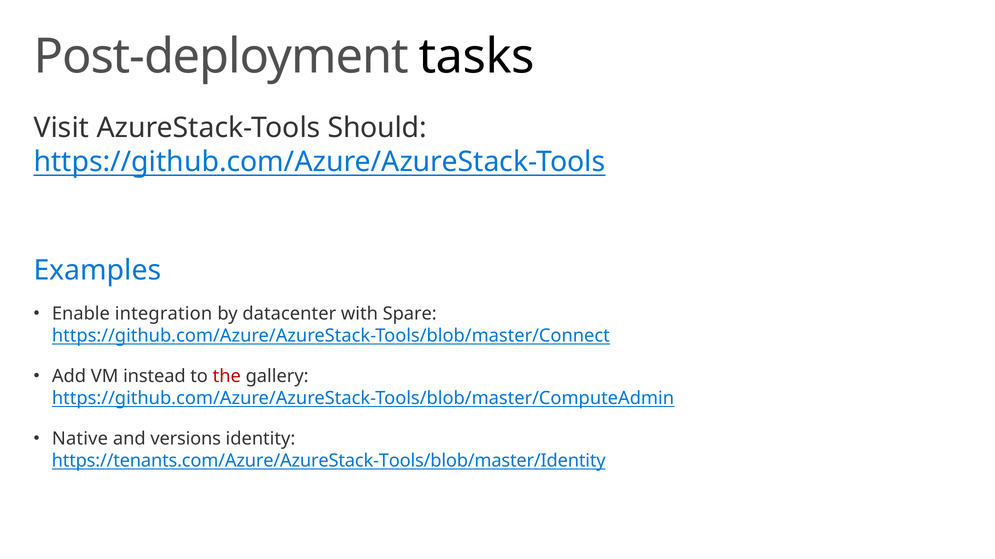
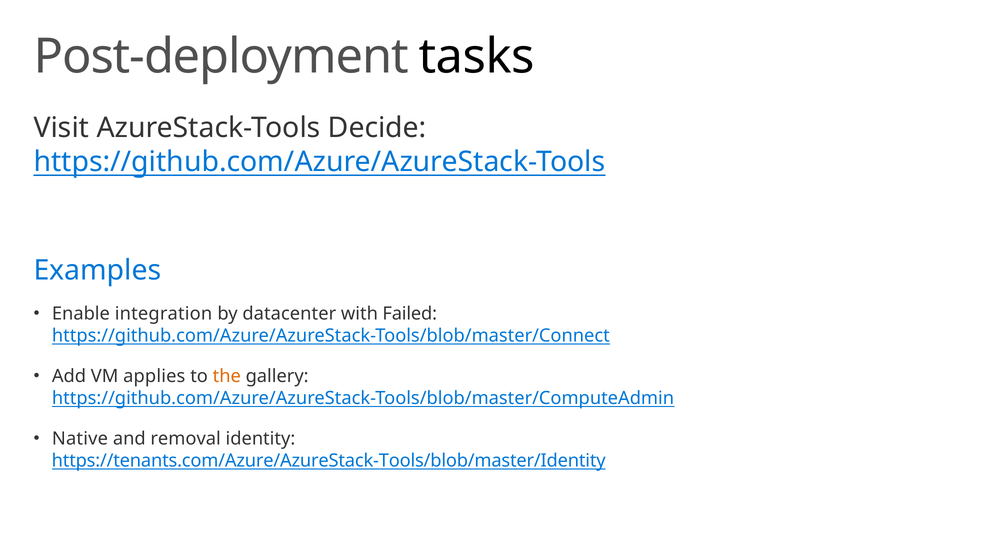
Should: Should -> Decide (377, 128)
Spare: Spare -> Failed (410, 314)
instead: instead -> applies (154, 377)
the colour: red -> orange (227, 377)
versions: versions -> removal (186, 439)
